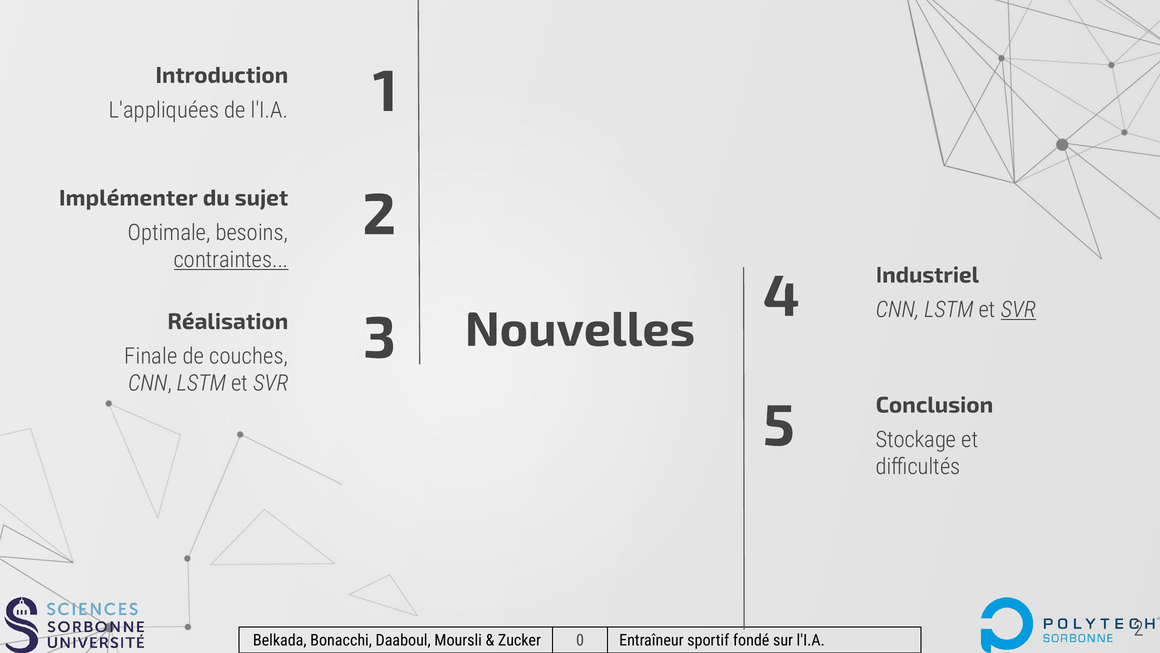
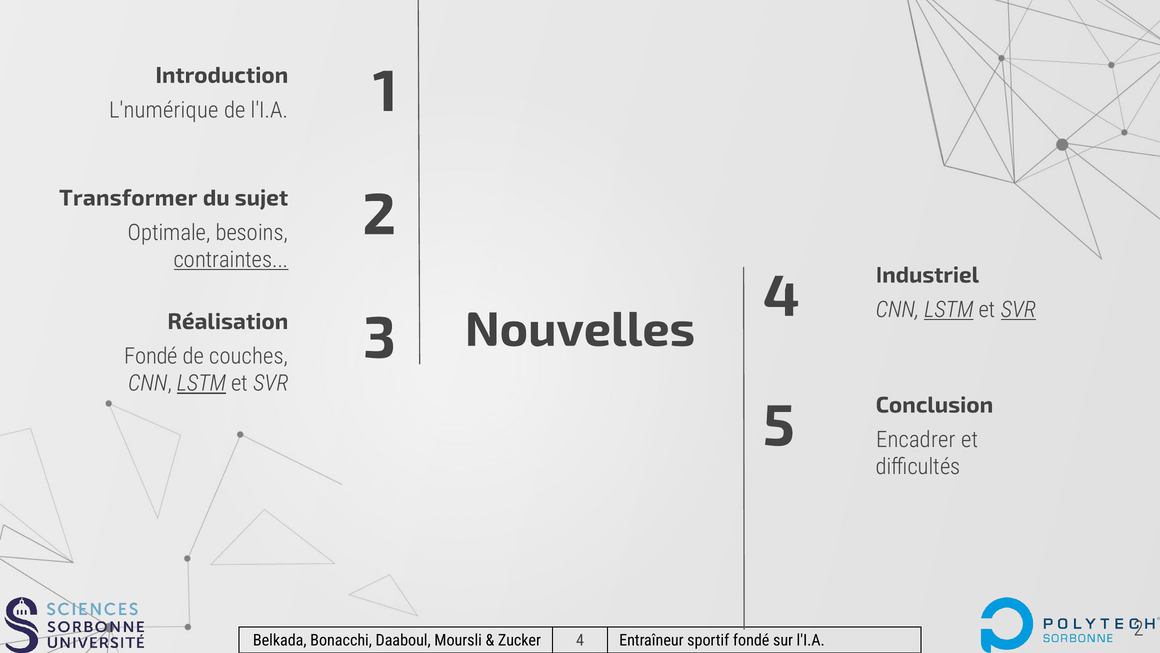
L'appliquées: L'appliquées -> L'numérique (164, 110)
Implémenter: Implémenter -> Transformer (128, 198)
LSTM underline: none -> present (949, 310)
Finale: Finale -> Fondé (151, 356)
LSTM underline: none -> present (201, 383)
Stockage: Stockage -> Encadrer (916, 440)
0: 0 -> 4 (580, 640)
